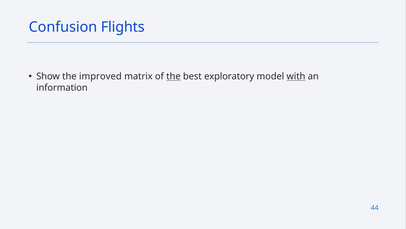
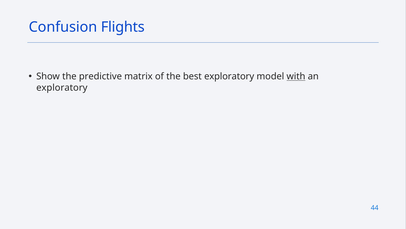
improved: improved -> predictive (100, 76)
the underline: present -> none (173, 76)
information: information -> exploratory (62, 87)
